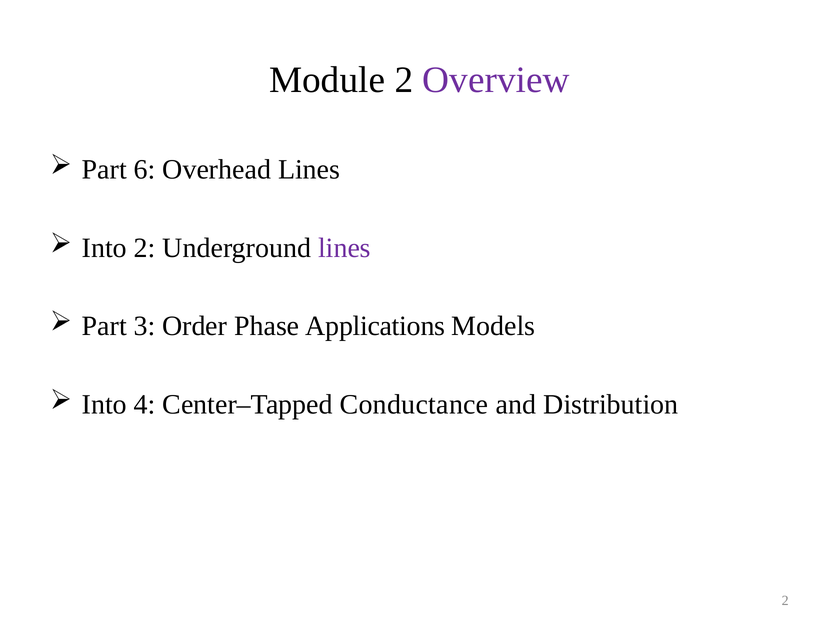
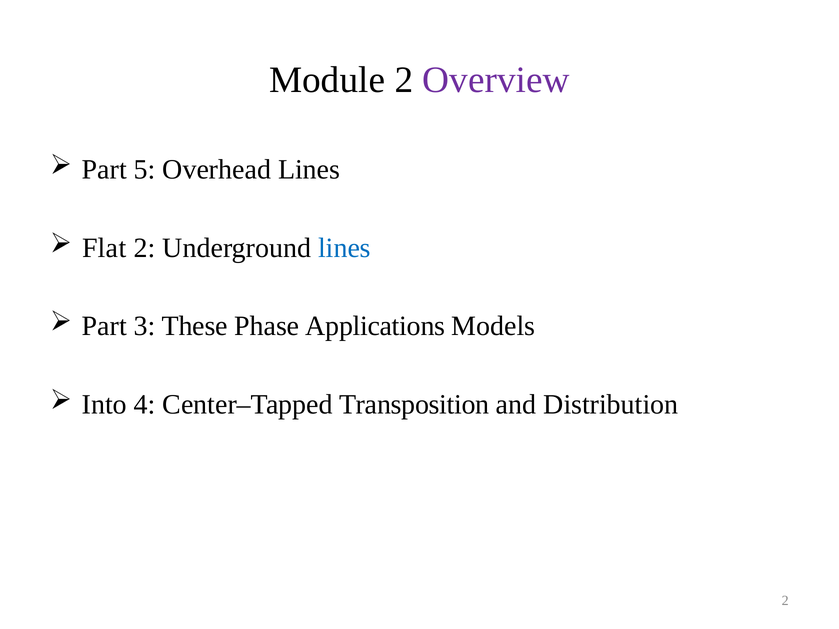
6: 6 -> 5 (145, 170)
Into: Into -> Flat (104, 248)
lines colour: purple -> blue (344, 248)
Order: Order -> These (195, 326)
Conductance: Conductance -> Transposition (414, 405)
